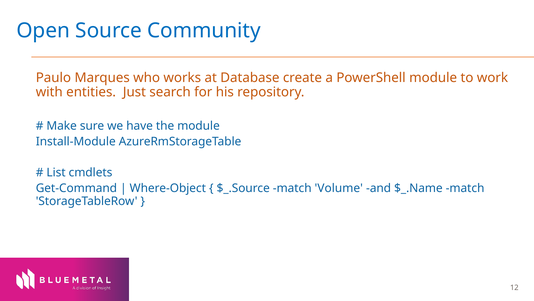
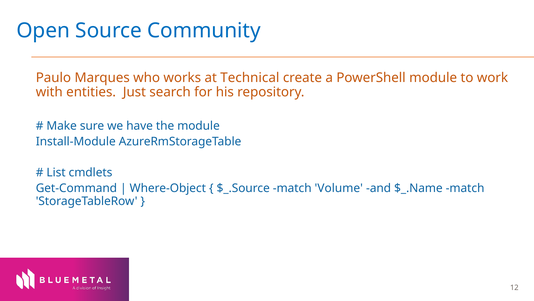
Database: Database -> Technical (250, 78)
